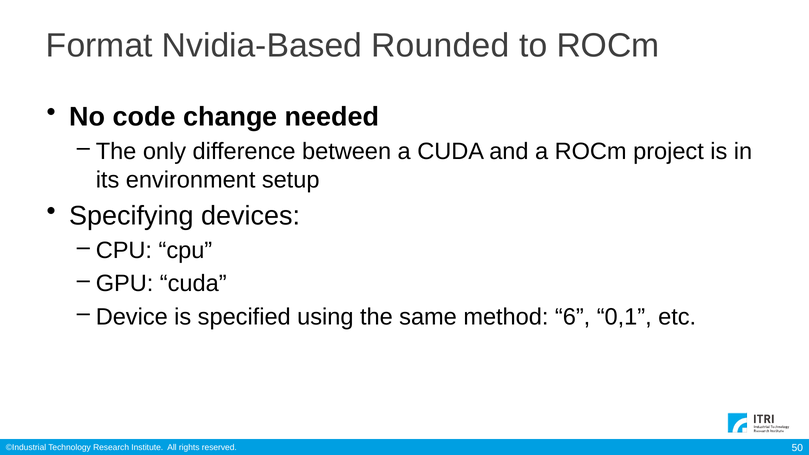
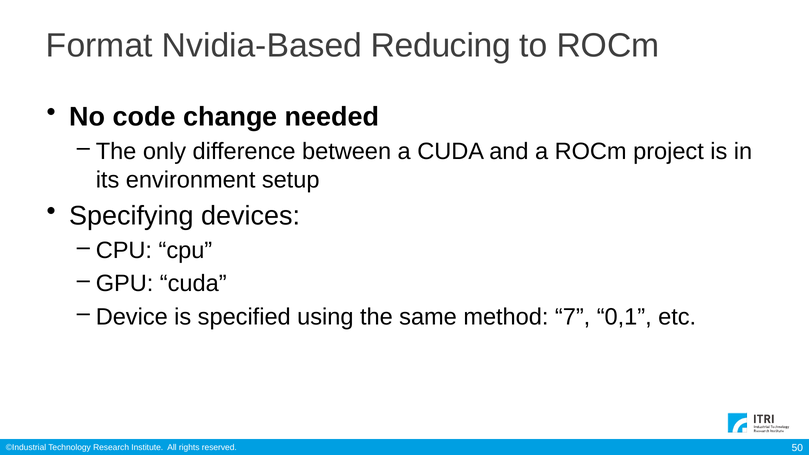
Rounded: Rounded -> Reducing (441, 45)
6: 6 -> 7 (573, 317)
